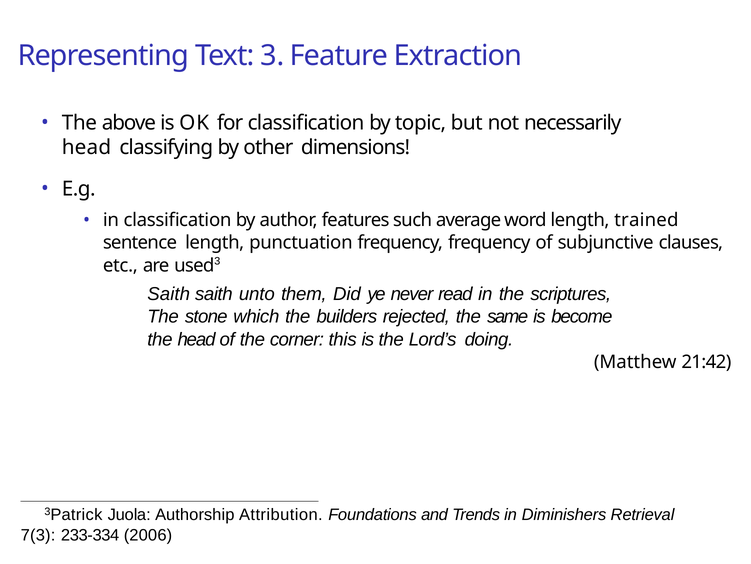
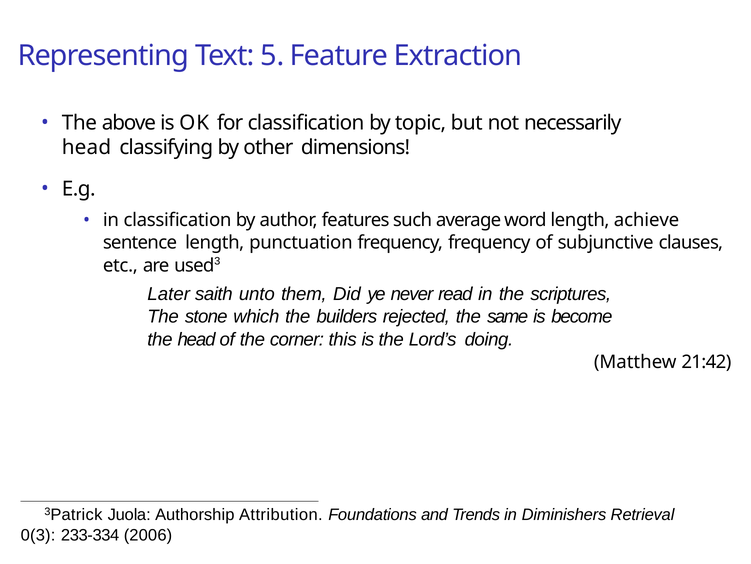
3: 3 -> 5 (272, 56)
trained: trained -> achieve (647, 220)
Saith: Saith -> Later (169, 294)
7(3: 7(3 -> 0(3 (38, 535)
